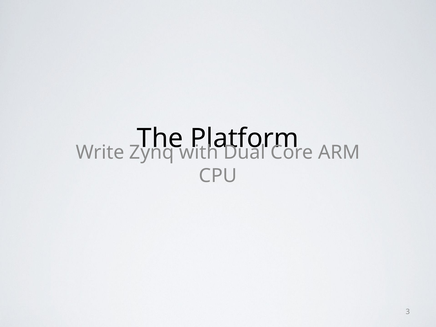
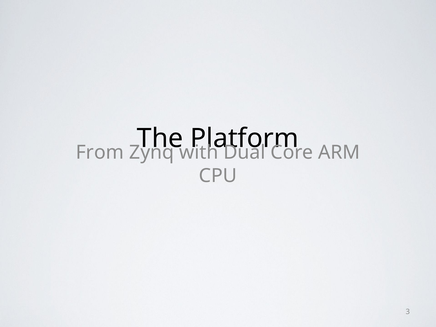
Write: Write -> From (100, 152)
